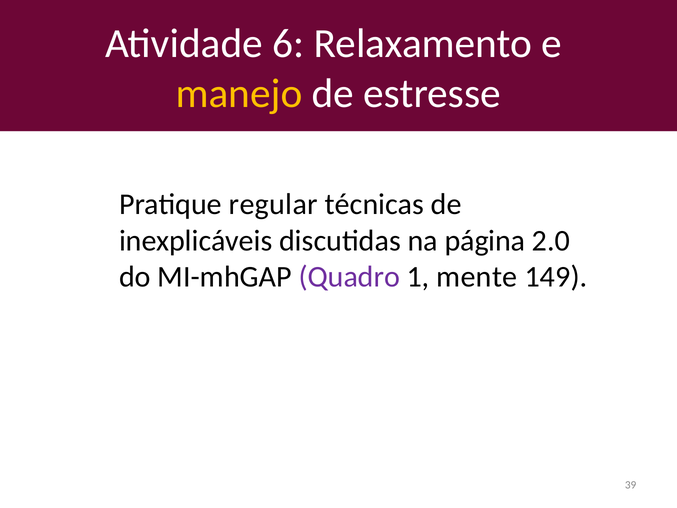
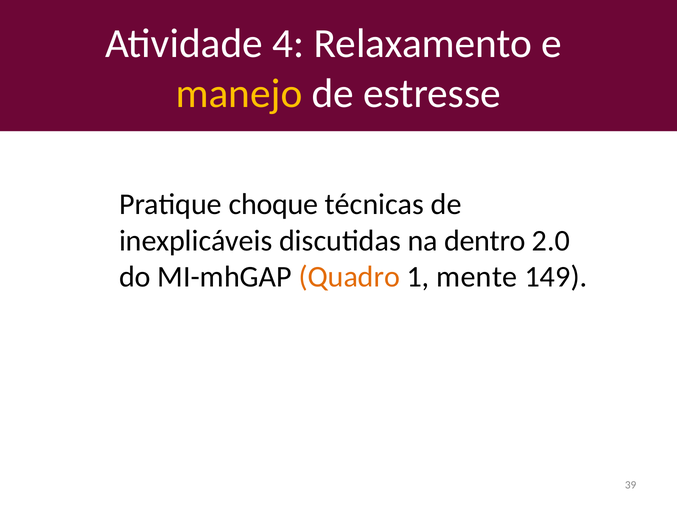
6: 6 -> 4 (288, 44)
regular: regular -> choque (274, 204)
página: página -> dentro (485, 240)
Quadro colour: purple -> orange (349, 277)
